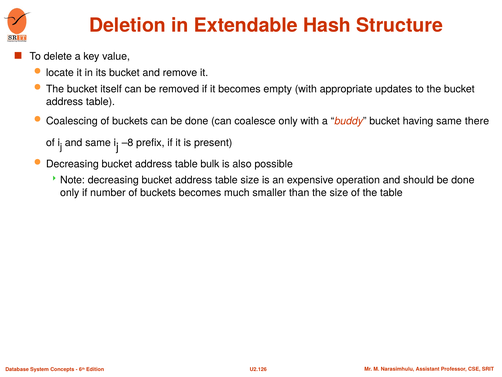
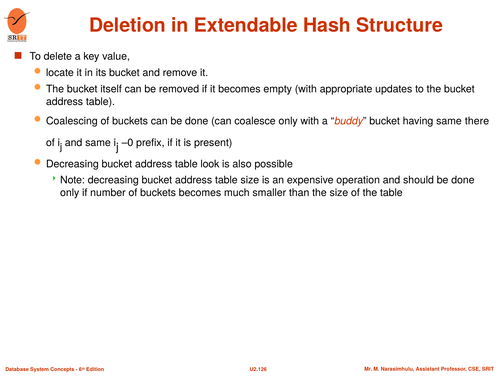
–8: –8 -> –0 (128, 142)
bulk: bulk -> look (210, 164)
